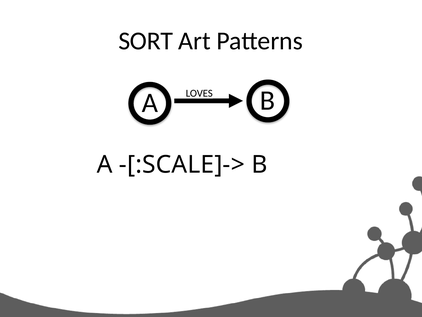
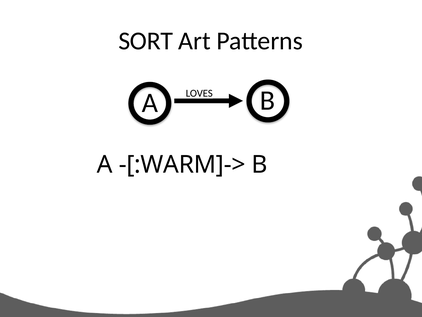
-[:SCALE]->: -[:SCALE]-> -> -[:WARM]-> (182, 164)
